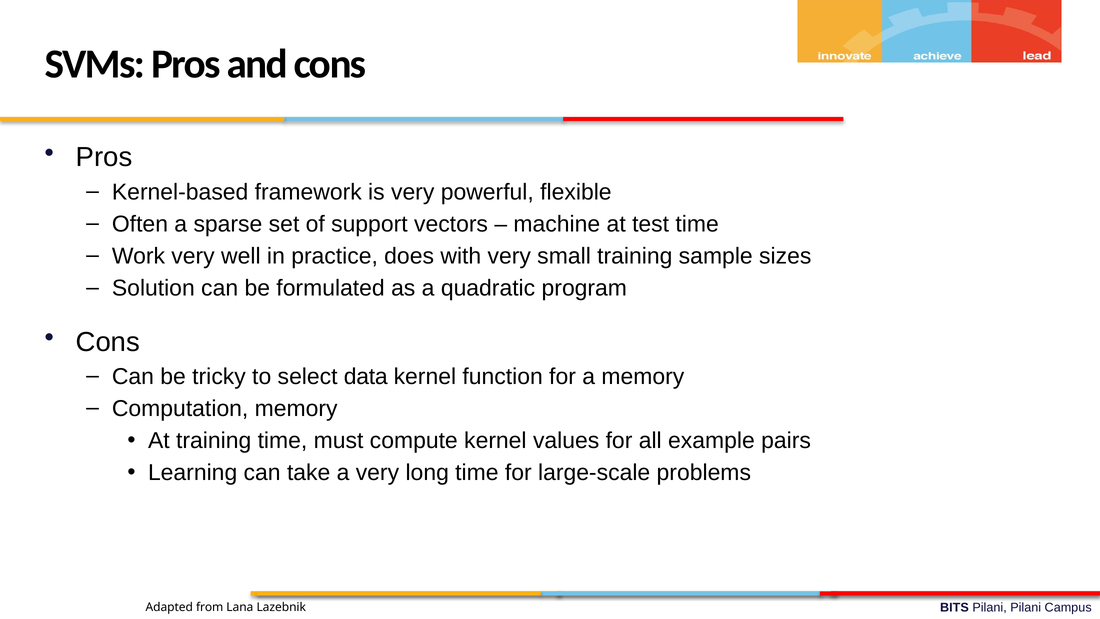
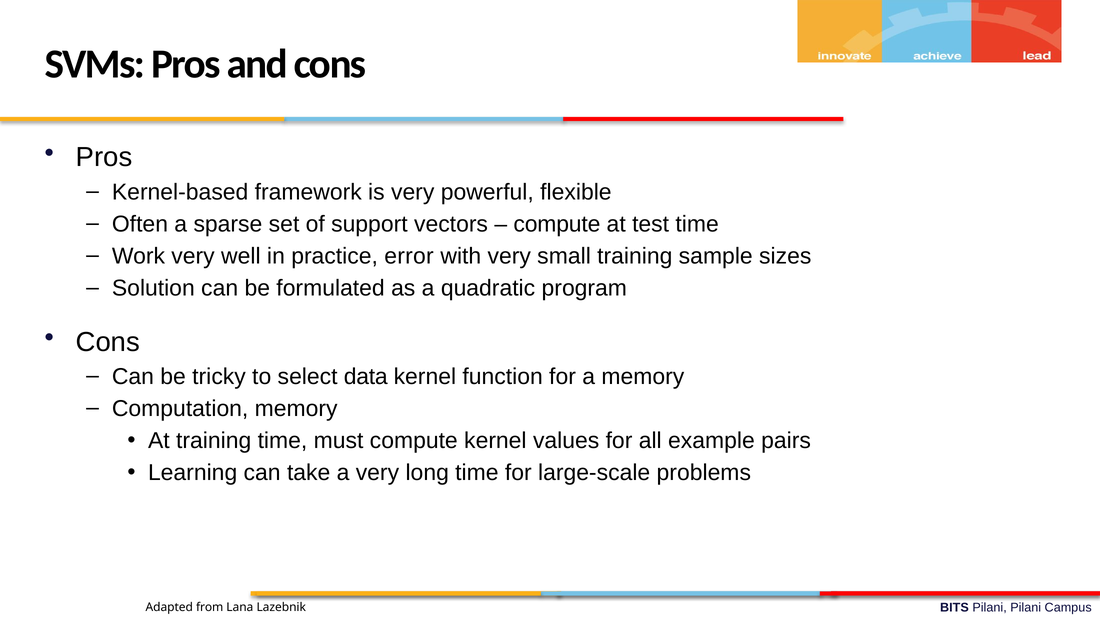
machine: machine -> compute (557, 224)
does: does -> error (409, 256)
